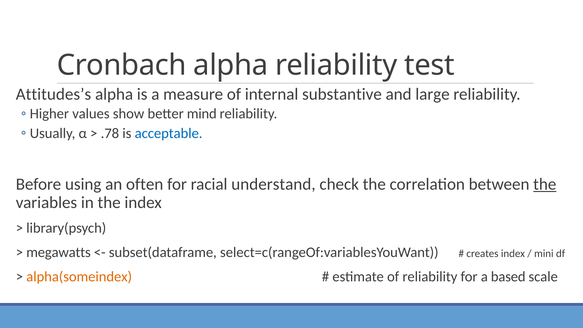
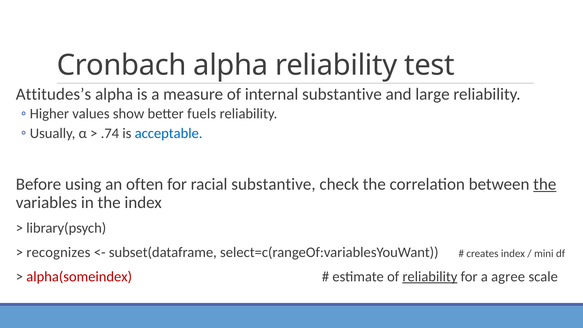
mind: mind -> fuels (202, 114)
.78: .78 -> .74 (110, 133)
racial understand: understand -> substantive (273, 184)
megawatts: megawatts -> recognizes (58, 252)
alpha(someindex colour: orange -> red (79, 277)
reliability underline: none -> present (430, 277)
based: based -> agree (508, 277)
